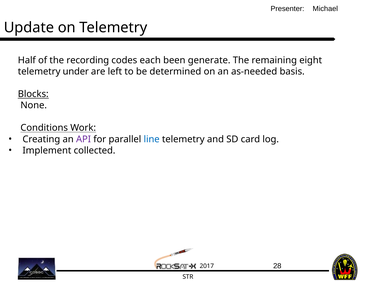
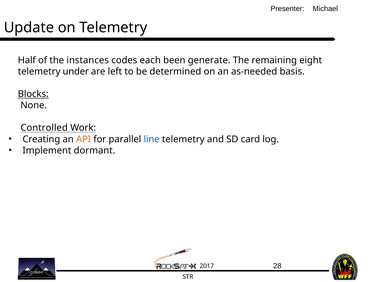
recording: recording -> instances (88, 60)
Conditions: Conditions -> Controlled (44, 128)
API colour: purple -> orange (84, 139)
collected: collected -> dormant (95, 150)
